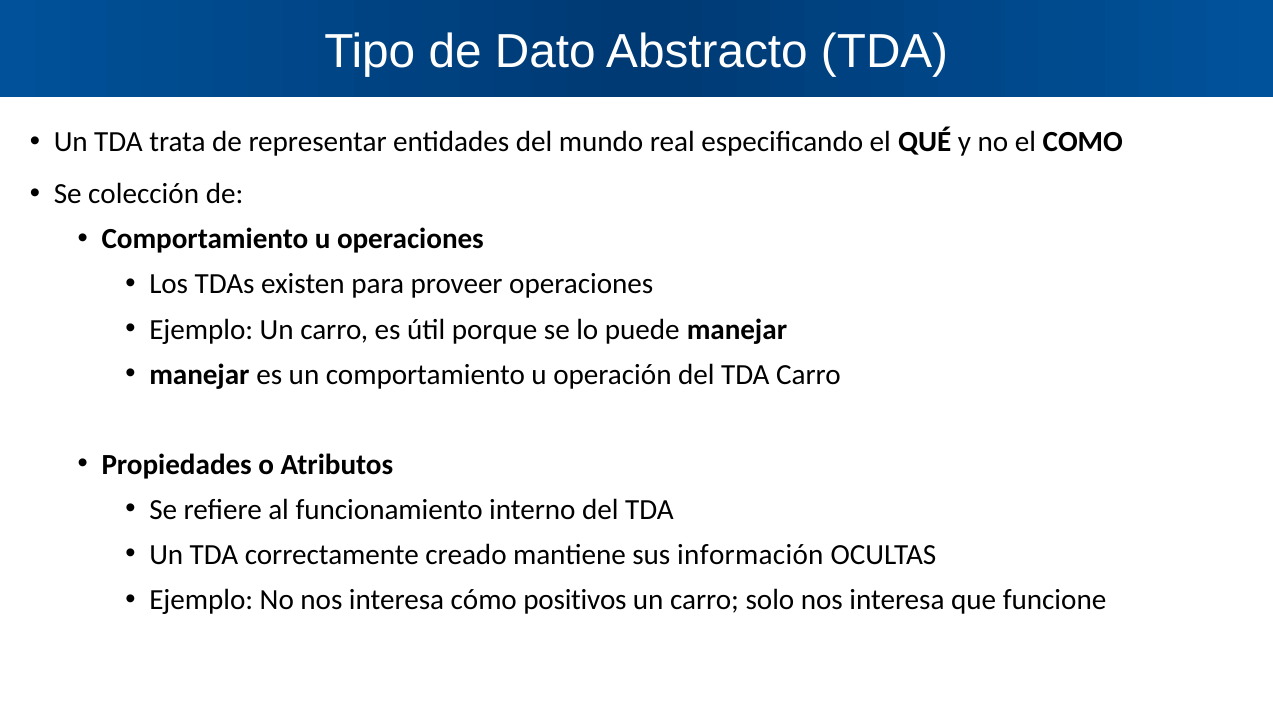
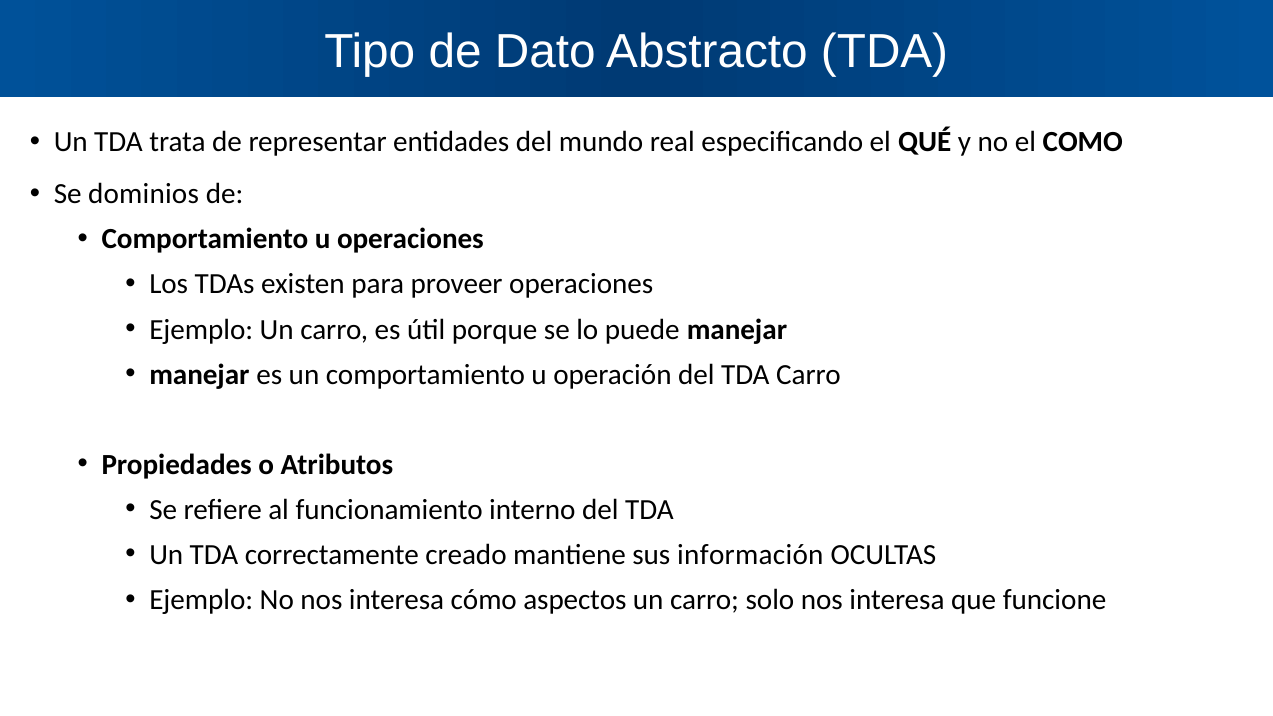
colección: colección -> dominios (144, 194)
positivos: positivos -> aspectos (575, 600)
